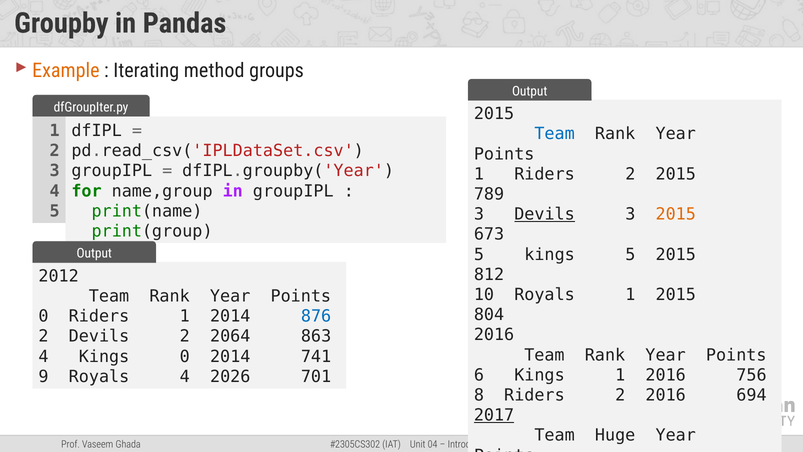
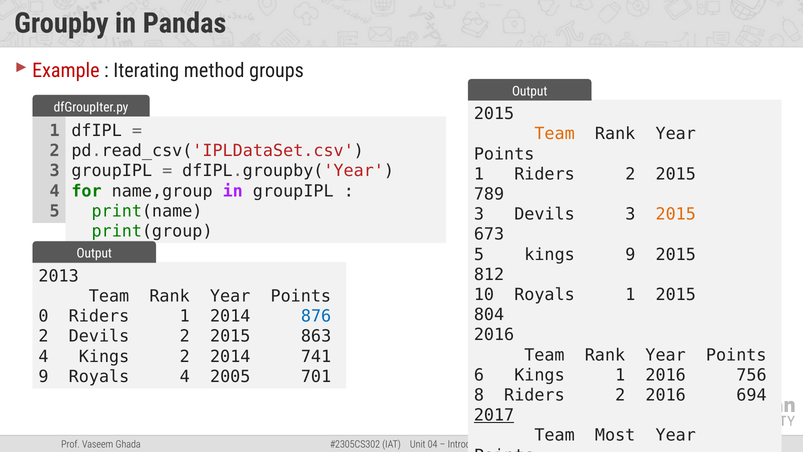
Example colour: orange -> red (66, 71)
Team colour: blue -> orange (555, 134)
Devils underline: present -> none (544, 214)
kings 5: 5 -> 9 (630, 254)
2012: 2012 -> 2013 (59, 276)
Devils 2 2064: 2064 -> 2015 (230, 336)
Kings 0: 0 -> 2 (185, 356)
2026: 2026 -> 2005 (230, 376)
Huge: Huge -> Most (615, 435)
